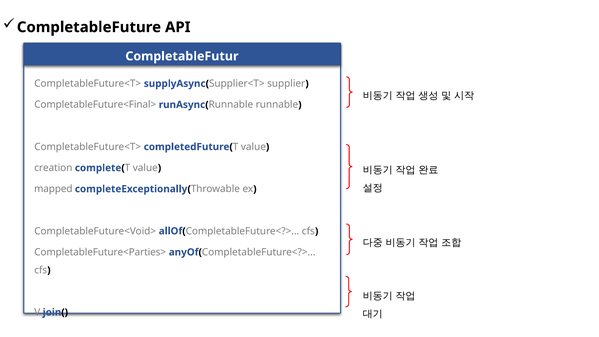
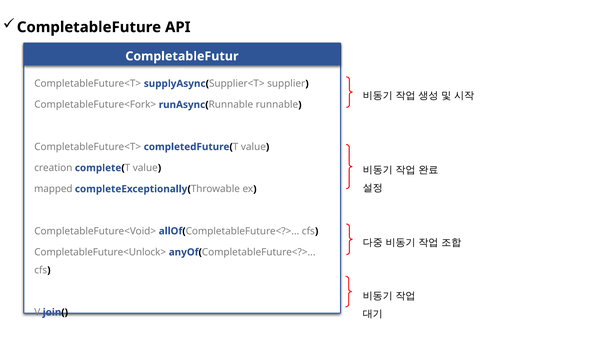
CompletableFuture<Final>: CompletableFuture<Final> -> CompletableFuture<Fork> (95, 105)
CompletableFuture<Parties>: CompletableFuture<Parties> -> CompletableFuture<Unlock> (100, 252)
